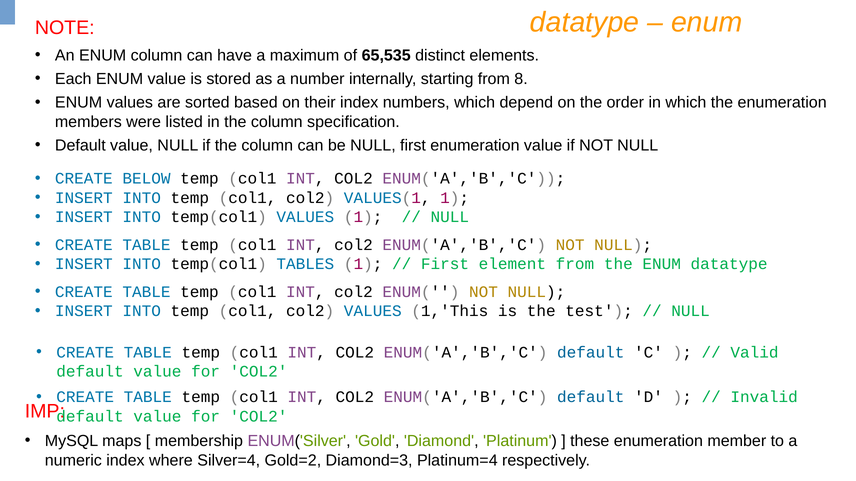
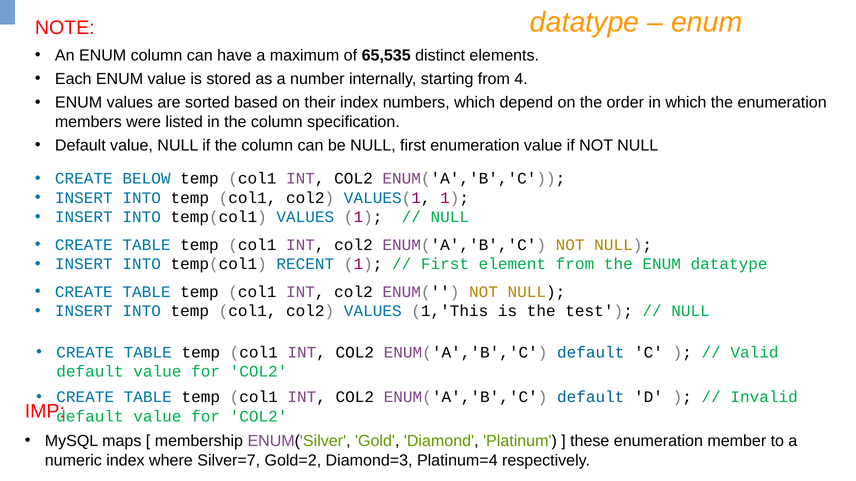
8: 8 -> 4 (521, 79)
TABLES: TABLES -> RECENT (305, 264)
Silver=4: Silver=4 -> Silver=7 (229, 461)
